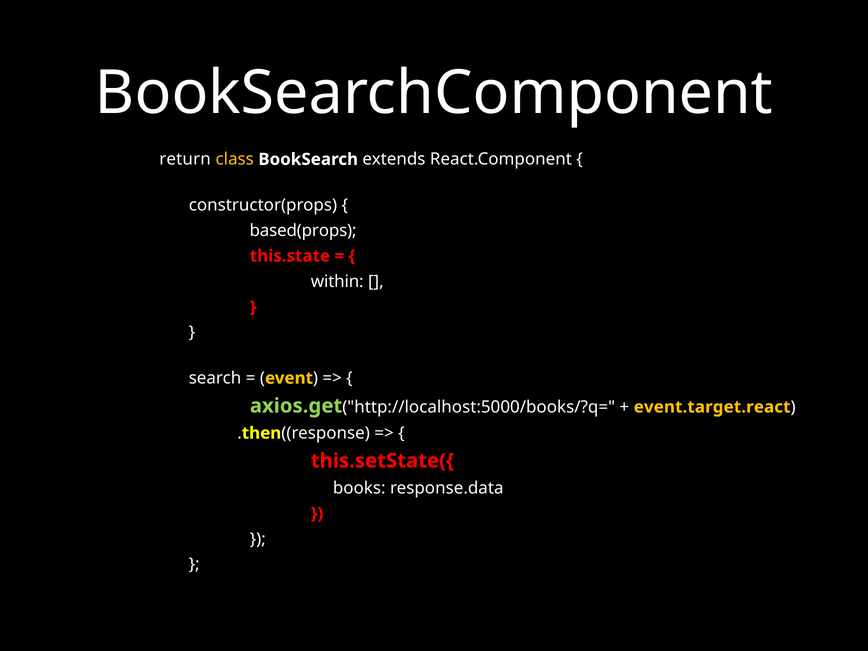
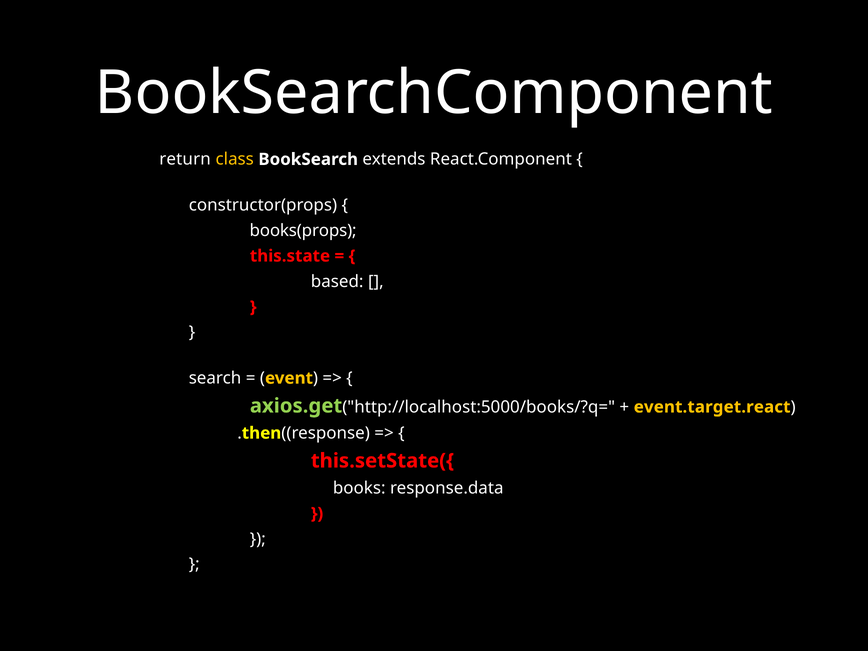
based(props: based(props -> books(props (303, 231)
within: within -> based (337, 281)
